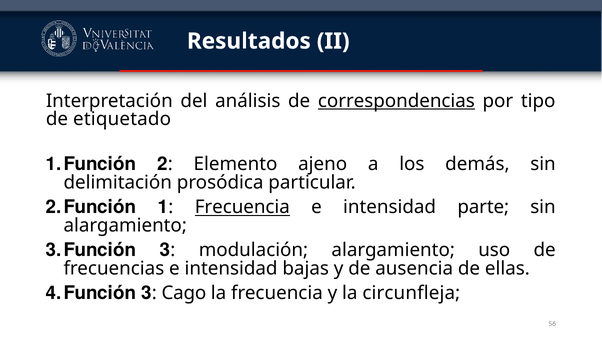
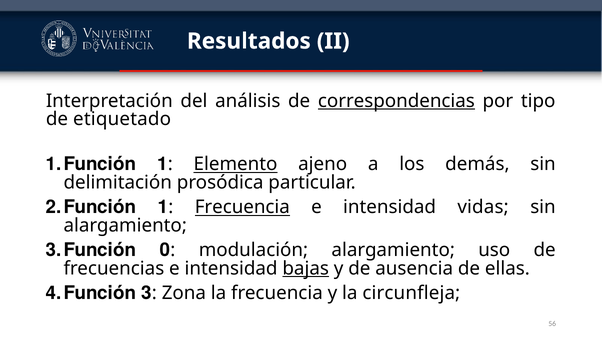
2: 2 -> 1 (162, 164)
Elemento underline: none -> present (236, 164)
parte: parte -> vidas (483, 207)
3: 3 -> 0 (165, 250)
bajas underline: none -> present (306, 268)
Cago: Cago -> Zona (184, 293)
